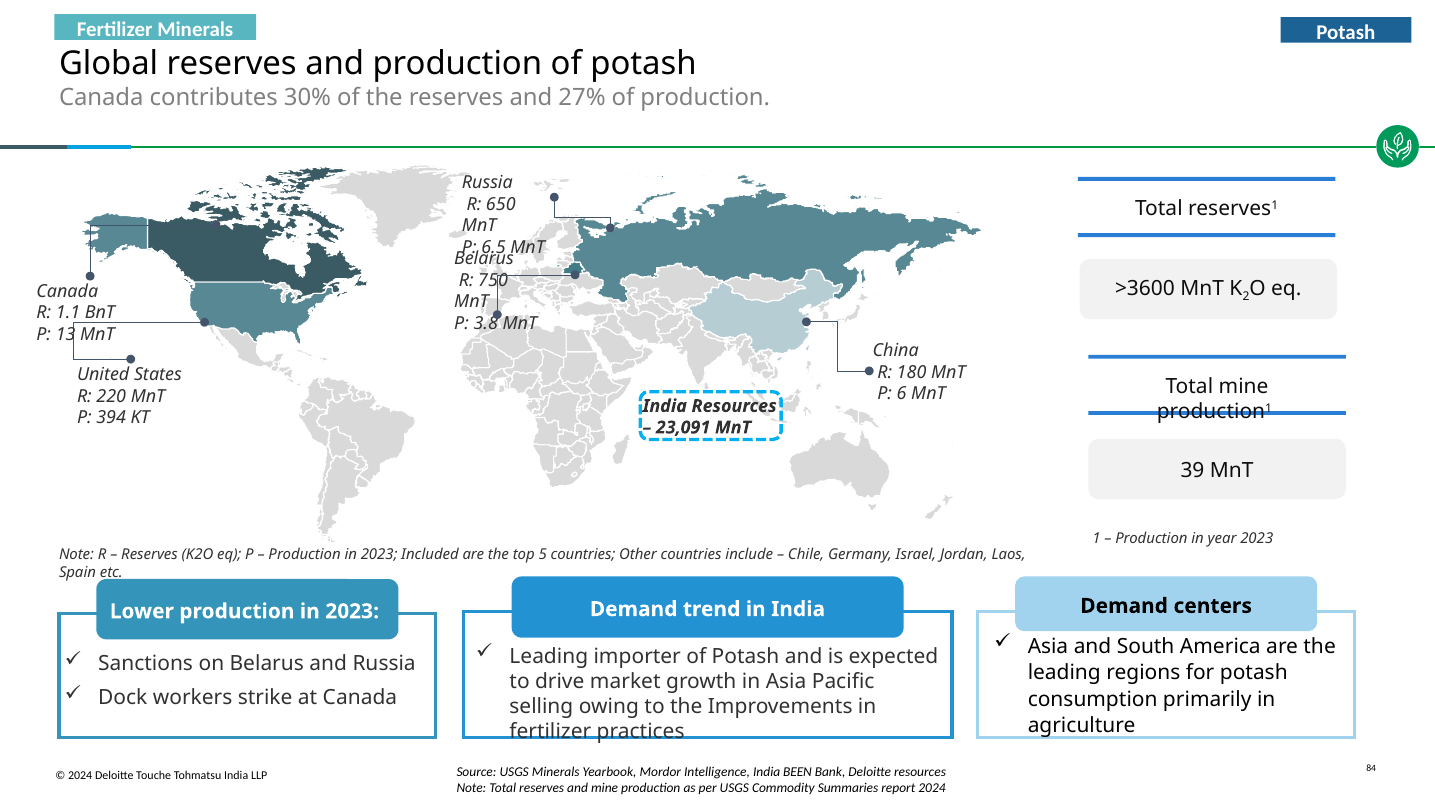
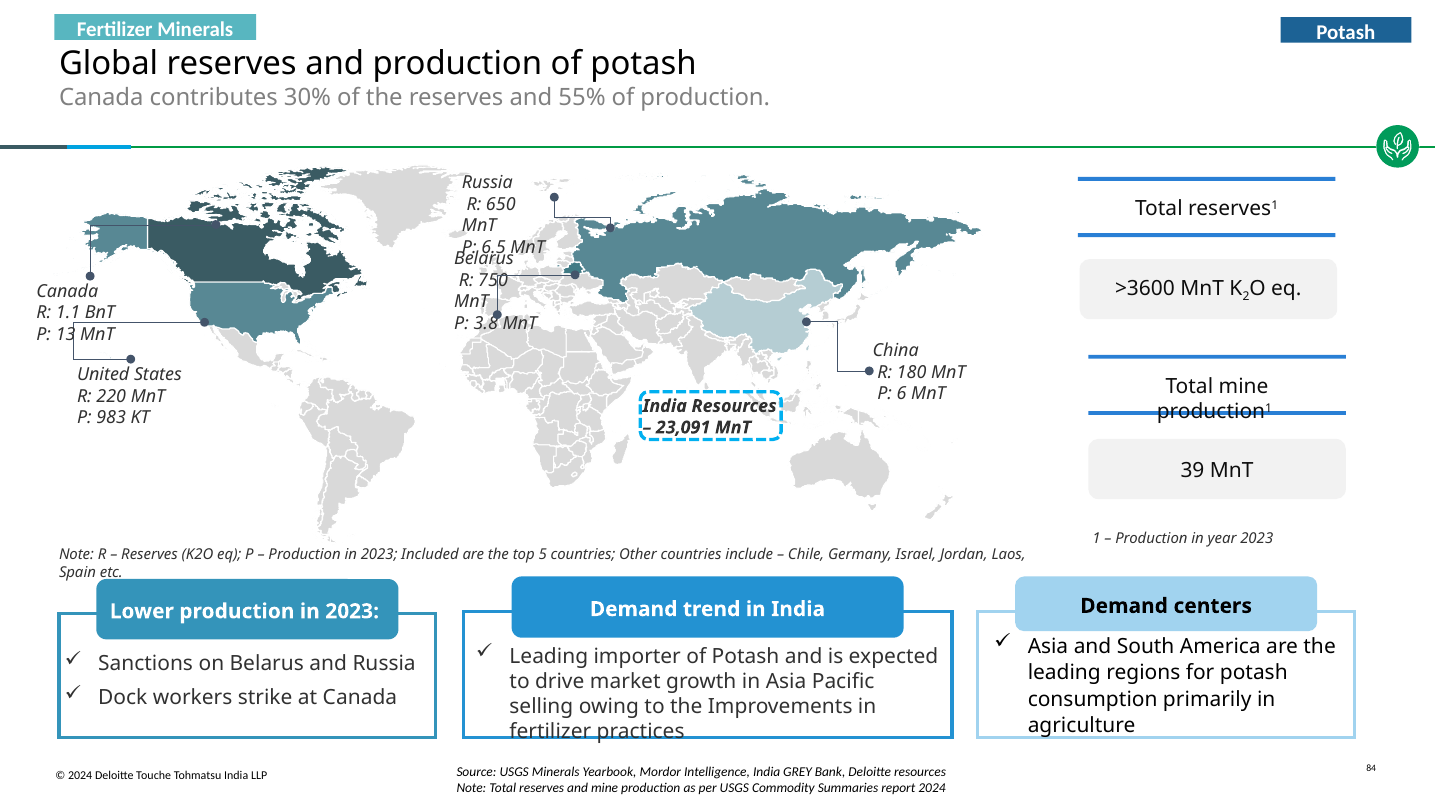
27%: 27% -> 55% (582, 98)
394: 394 -> 983 (111, 418)
BEEN: BEEN -> GREY (798, 772)
